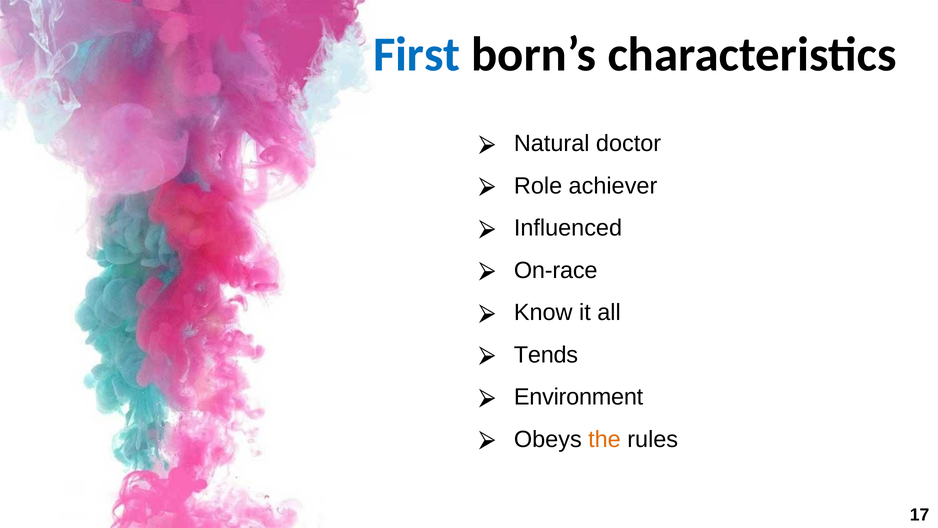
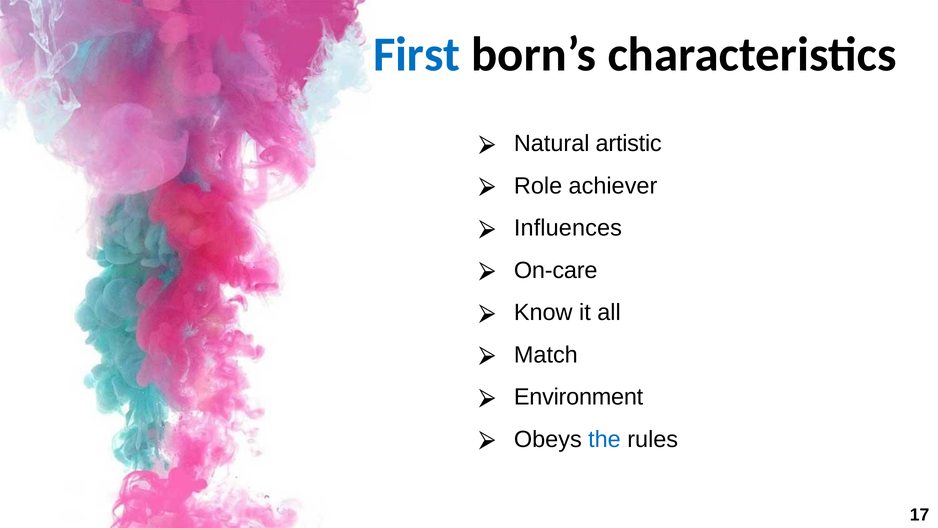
doctor: doctor -> artistic (629, 144)
Influenced: Influenced -> Influences (568, 228)
On-race: On-race -> On-care (556, 270)
Tends: Tends -> Match (546, 355)
the colour: orange -> blue (604, 439)
